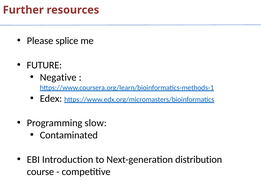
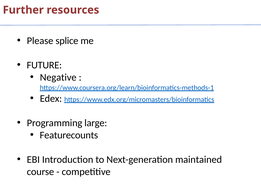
slow: slow -> large (96, 123)
Contaminated: Contaminated -> Featurecounts (69, 135)
distribution: distribution -> maintained (199, 159)
